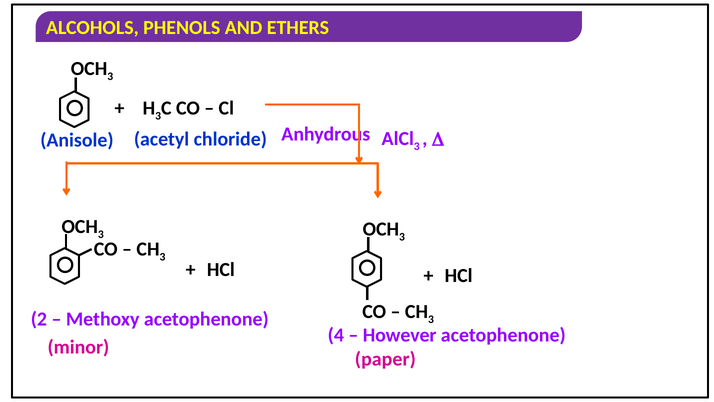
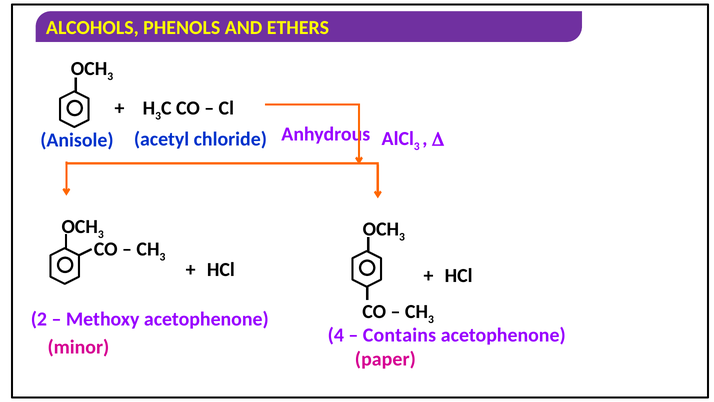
However: However -> Contains (399, 335)
